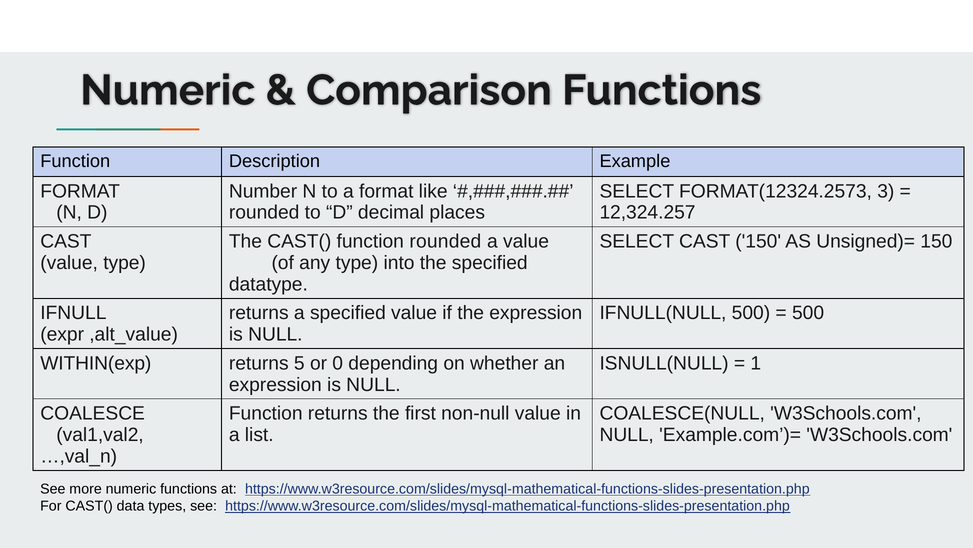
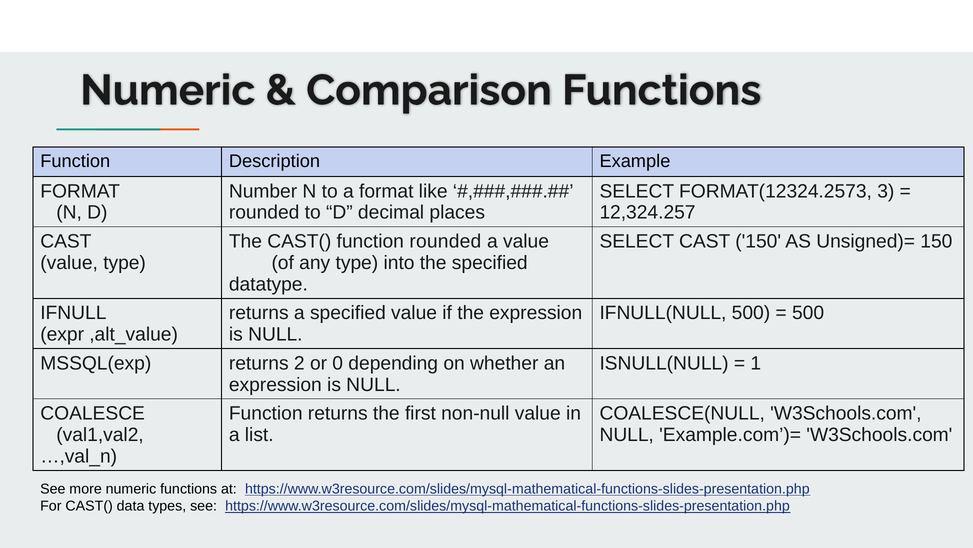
WITHIN(exp: WITHIN(exp -> MSSQL(exp (96, 363)
5: 5 -> 2 (299, 363)
